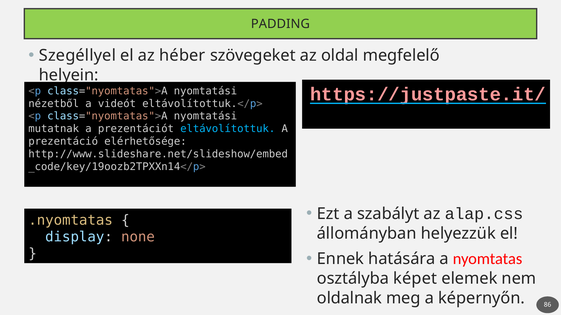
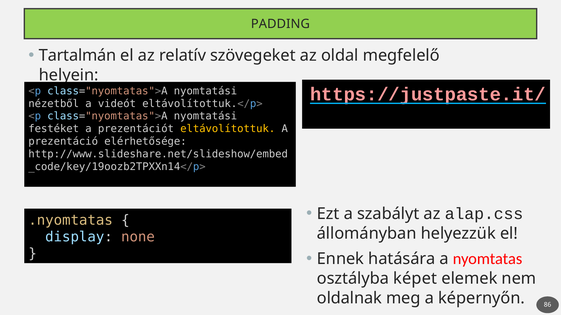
Szegéllyel: Szegéllyel -> Tartalmán (78, 56)
héber: héber -> relatív (183, 56)
mutatnak: mutatnak -> festéket (54, 129)
eltávolítottuk colour: light blue -> yellow (228, 129)
